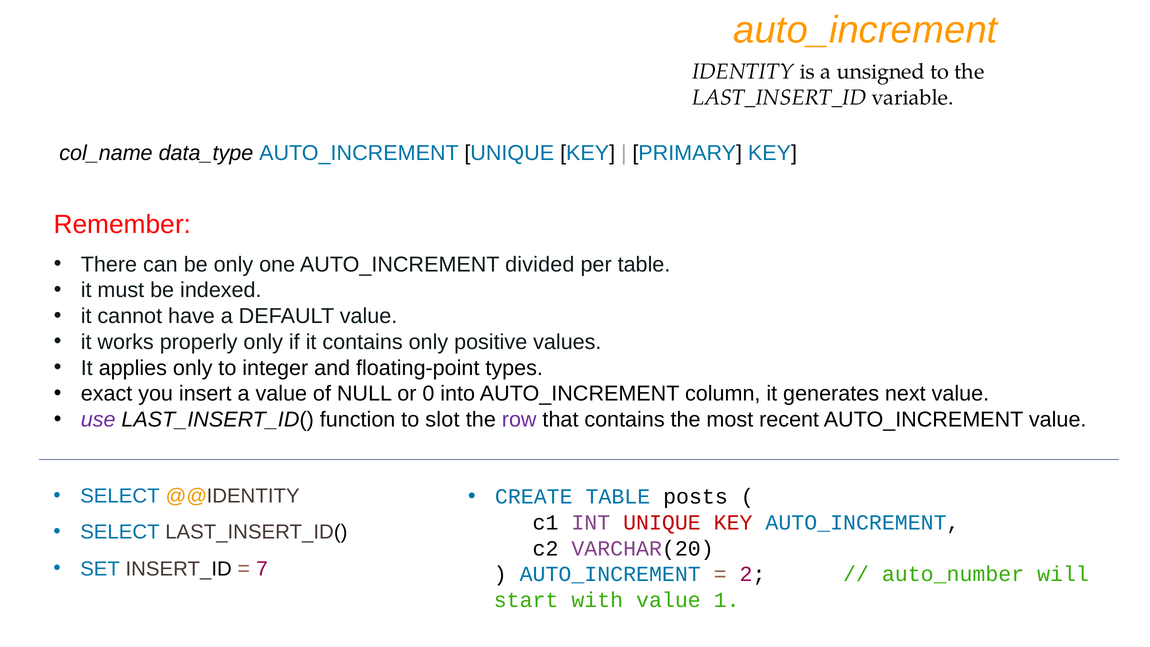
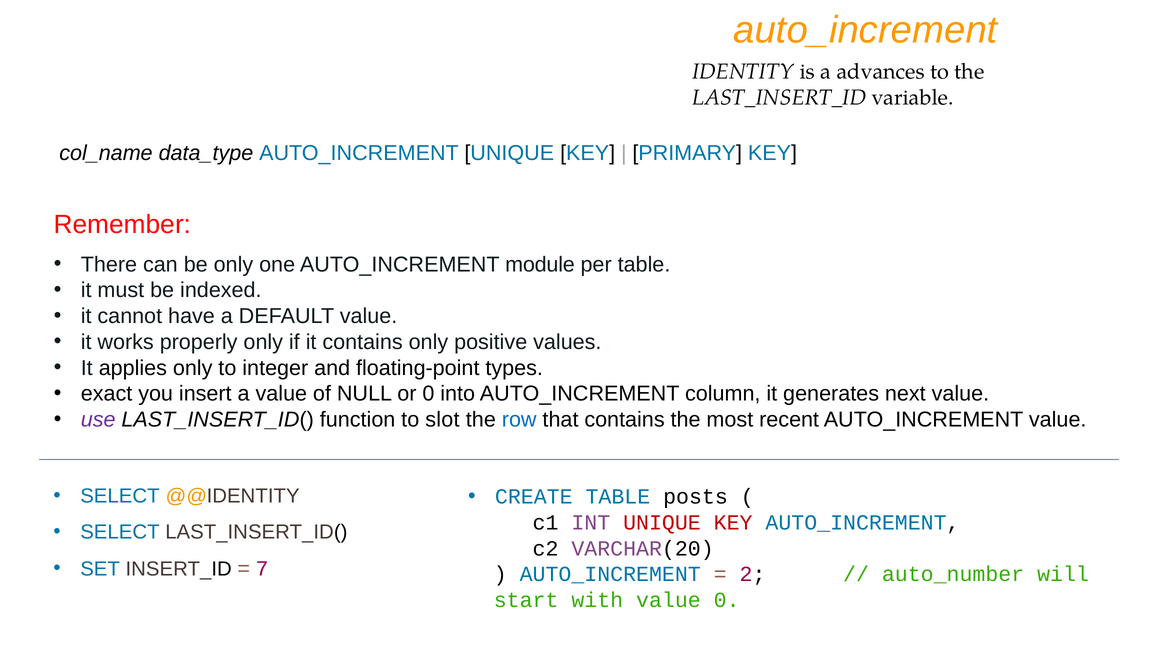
unsigned: unsigned -> advances (881, 72)
divided: divided -> module (540, 264)
row colour: purple -> blue (519, 420)
value 1: 1 -> 0 (727, 600)
